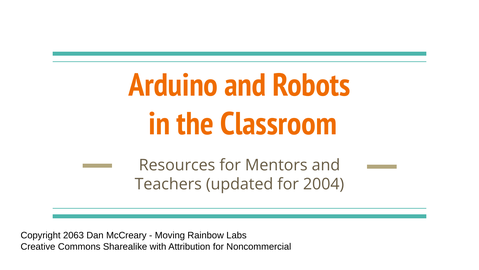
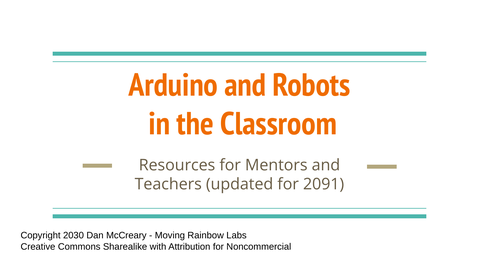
2004: 2004 -> 2091 (324, 184)
2063: 2063 -> 2030 (73, 235)
